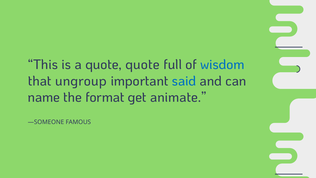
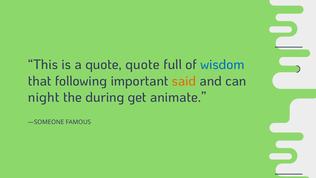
ungroup: ungroup -> following (81, 81)
said colour: blue -> orange (184, 81)
name: name -> night (44, 97)
format: format -> during (105, 97)
